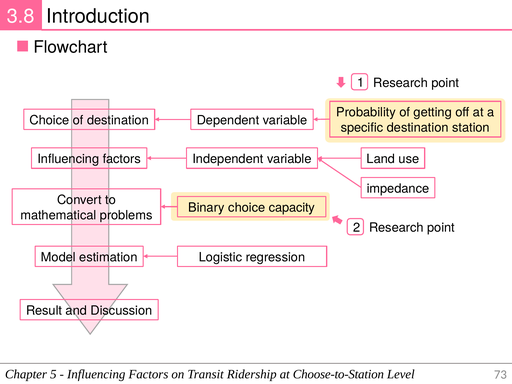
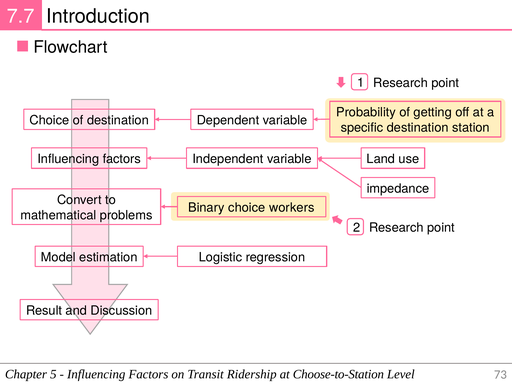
3.8: 3.8 -> 7.7 (21, 16)
capacity: capacity -> workers (292, 208)
